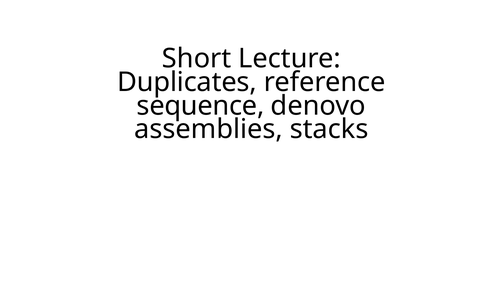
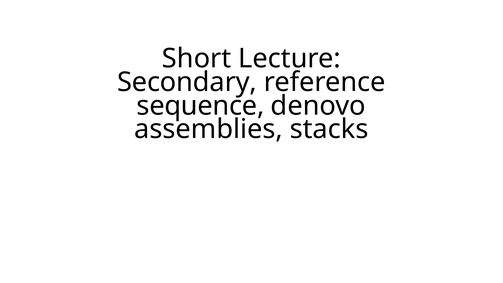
Duplicates: Duplicates -> Secondary (187, 82)
